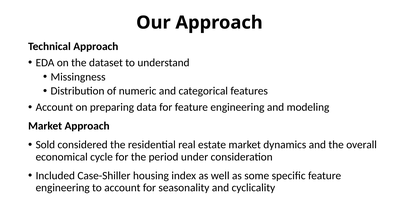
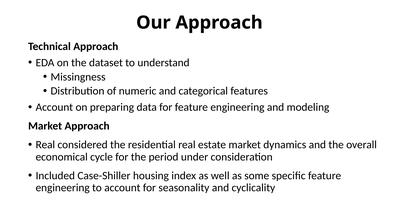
Sold: Sold -> Real (45, 145)
